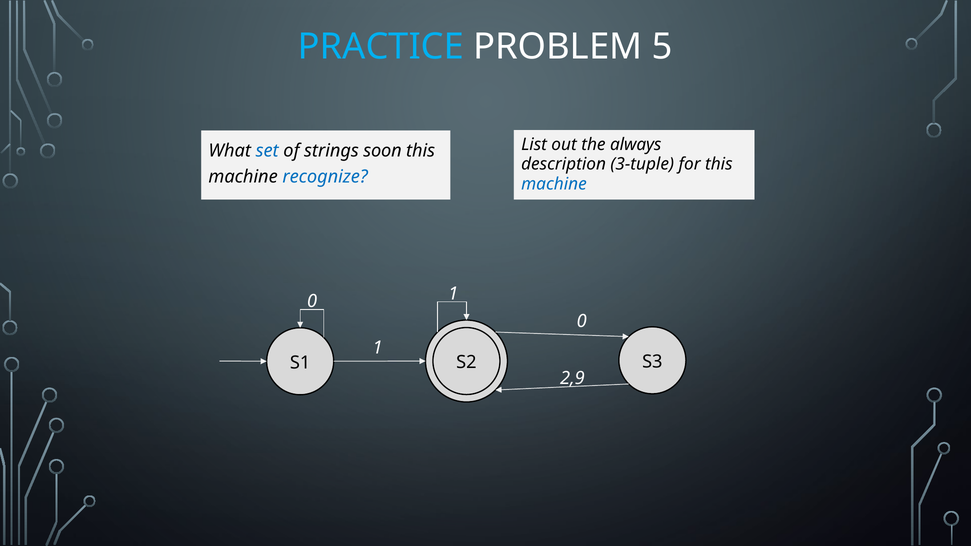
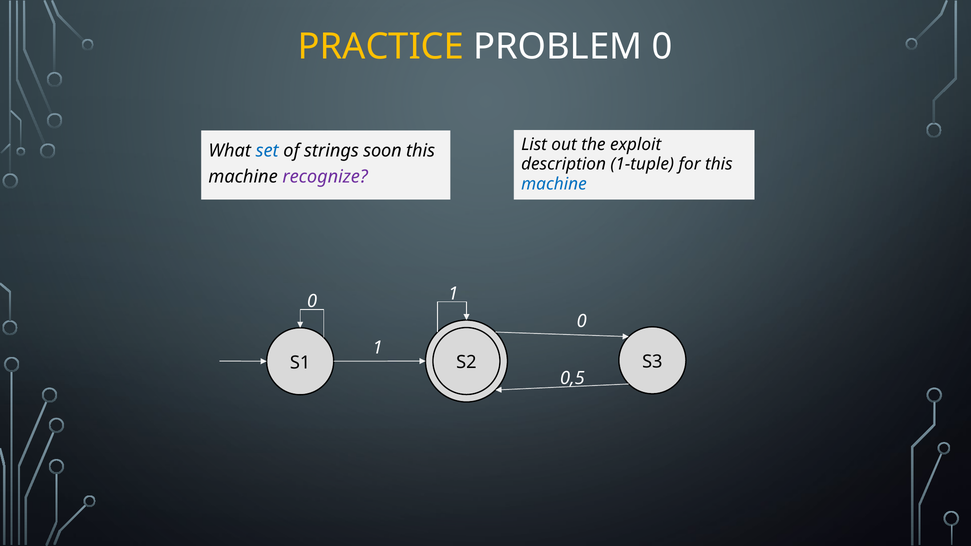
PRACTICE colour: light blue -> yellow (381, 47)
PROBLEM 5: 5 -> 0 (662, 47)
always: always -> exploit (636, 145)
3-tuple: 3-tuple -> 1-tuple (642, 164)
recognize colour: blue -> purple (325, 177)
2,9: 2,9 -> 0,5 (572, 379)
